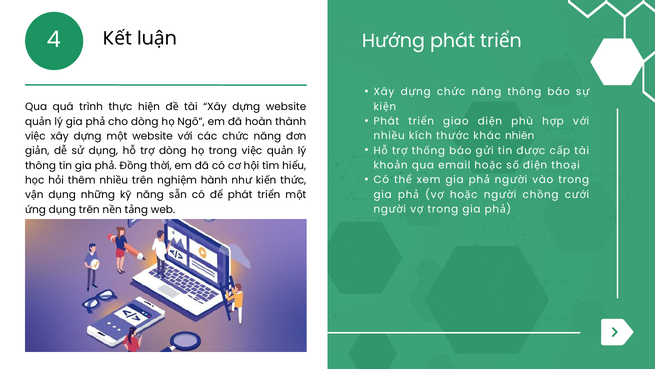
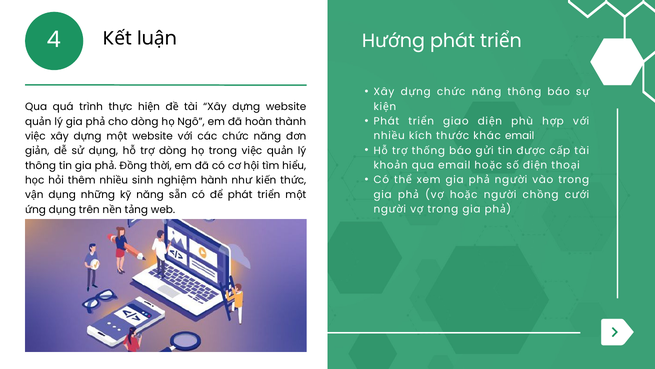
khác nhiên: nhiên -> email (520, 136)
trên: trên -> sinh (143, 180)
